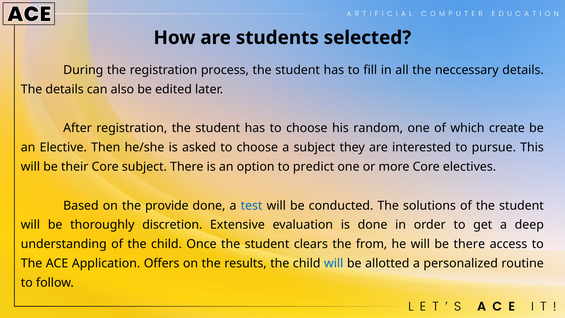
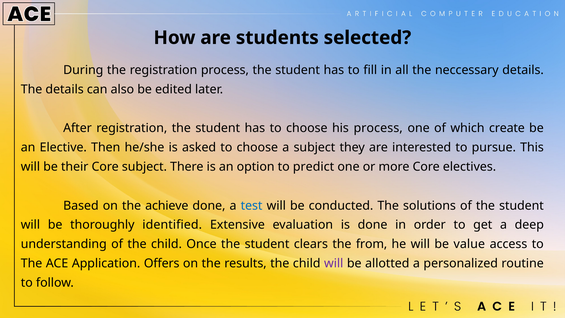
his random: random -> process (378, 128)
provide: provide -> achieve (167, 205)
discretion: discretion -> identified (172, 225)
be there: there -> value (469, 244)
will colour: blue -> purple (334, 263)
